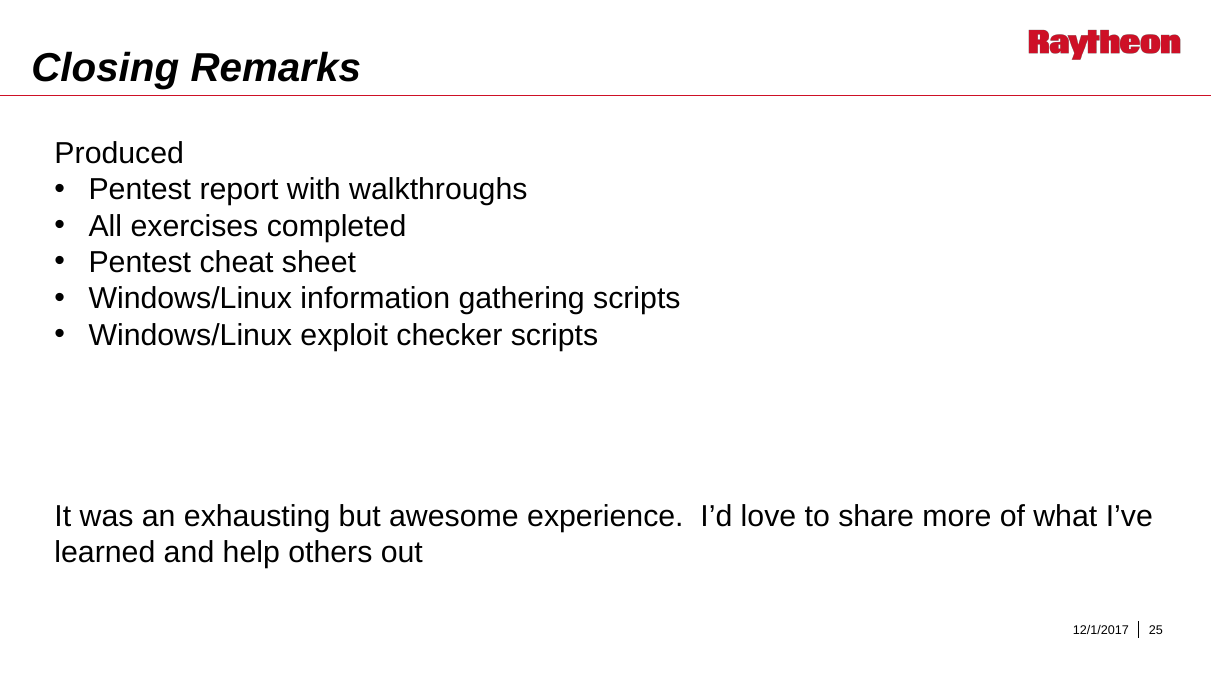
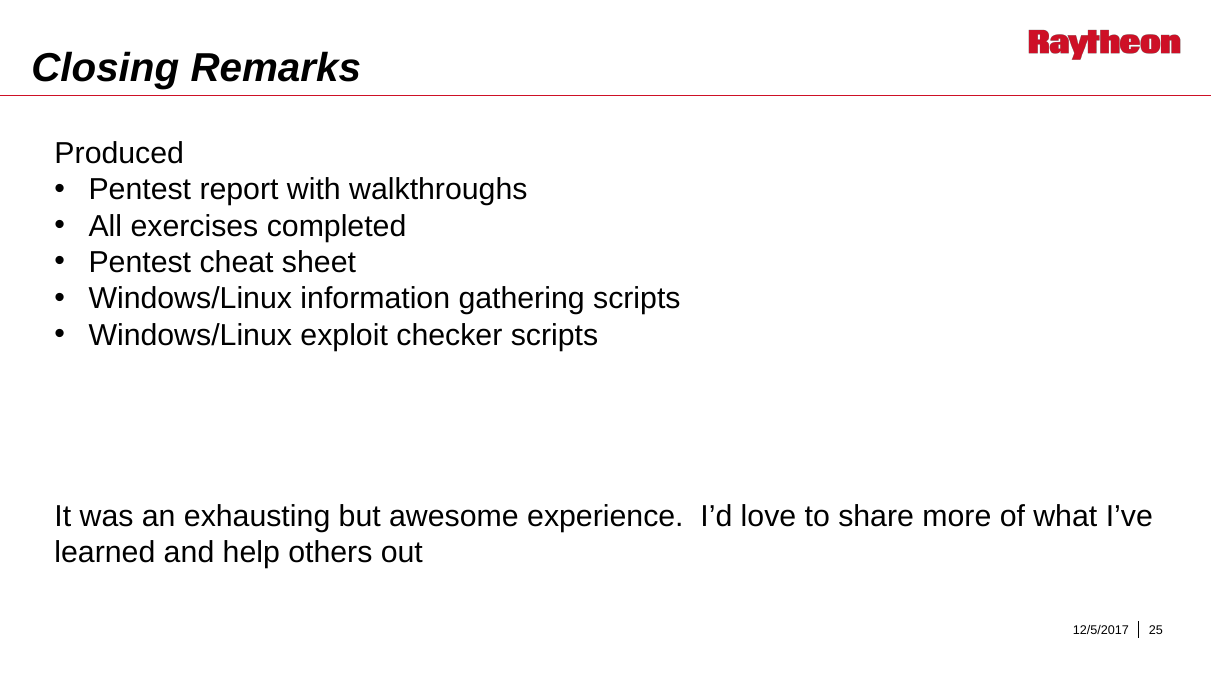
12/1/2017: 12/1/2017 -> 12/5/2017 (1101, 630)
